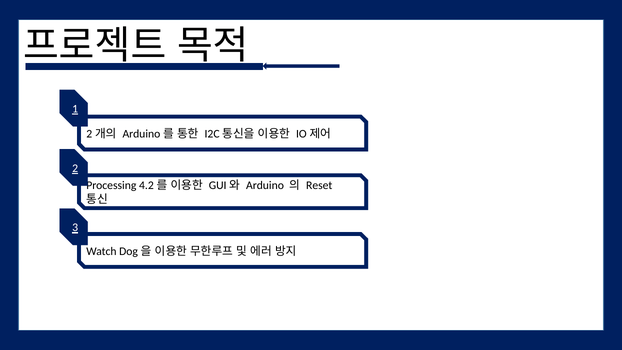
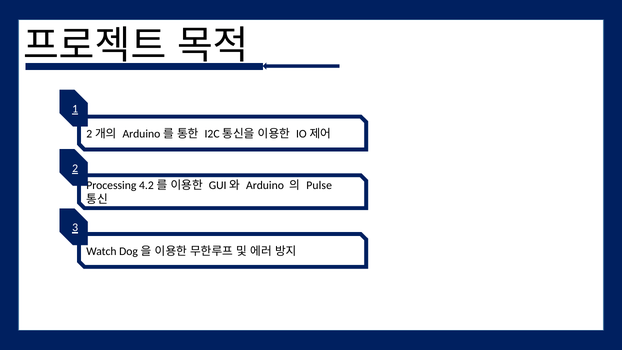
Reset: Reset -> Pulse (319, 185)
